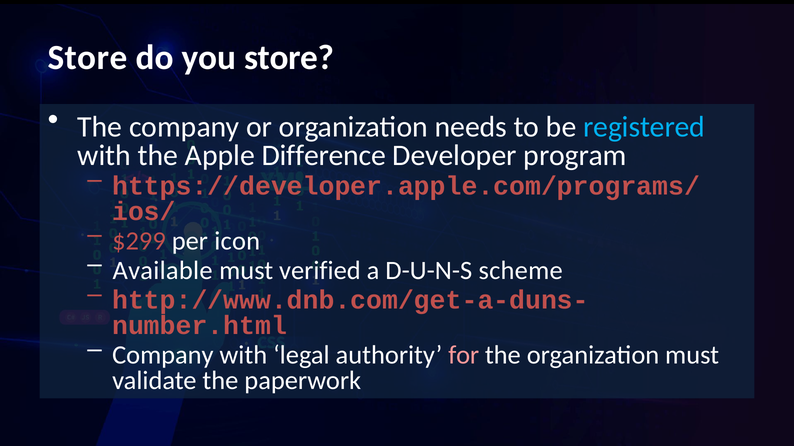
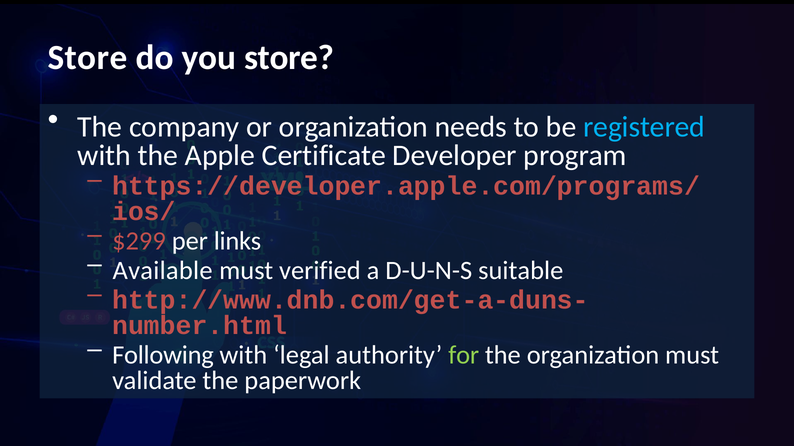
Difference: Difference -> Certificate (324, 156)
icon: icon -> links (237, 241)
scheme: scheme -> suitable (521, 271)
Company: Company -> Following (163, 356)
for colour: pink -> light green (464, 356)
